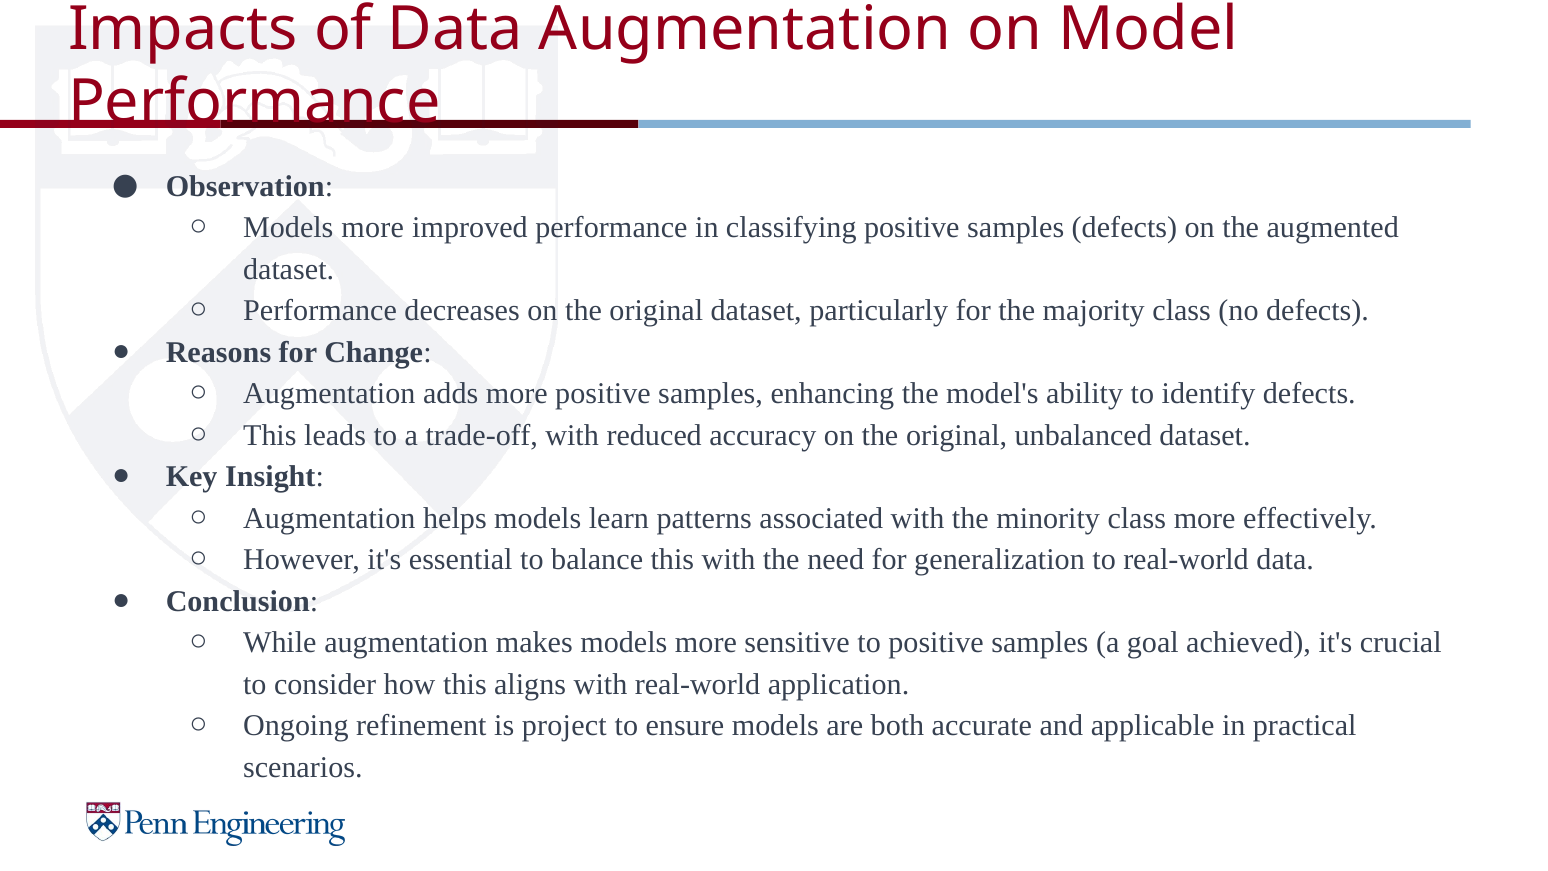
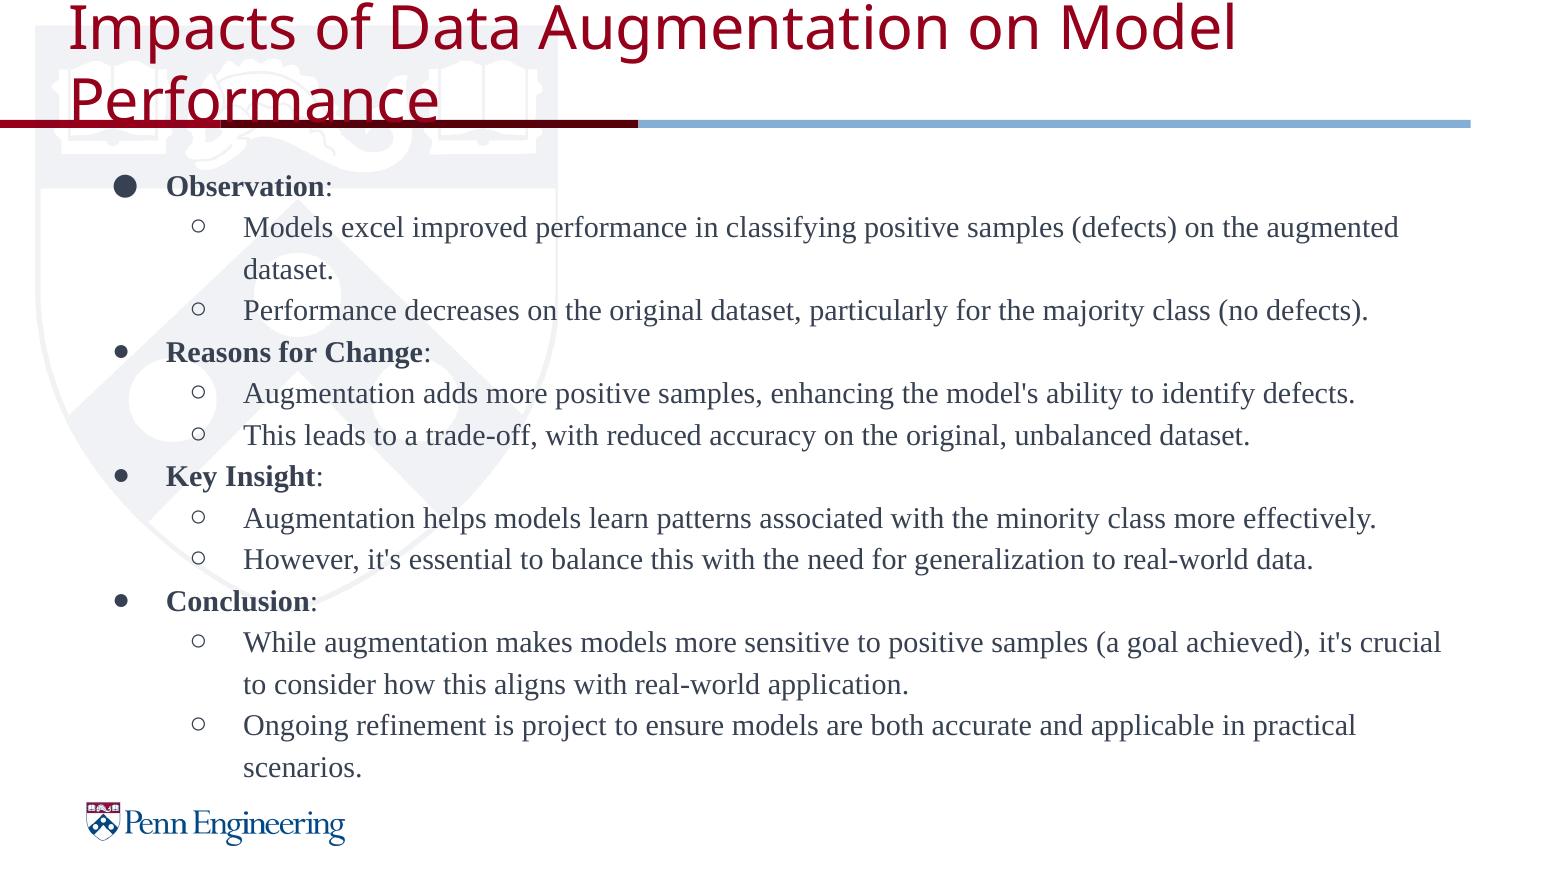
more: more -> excel (373, 228)
